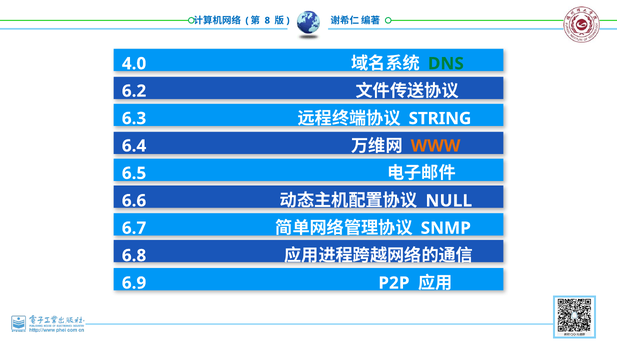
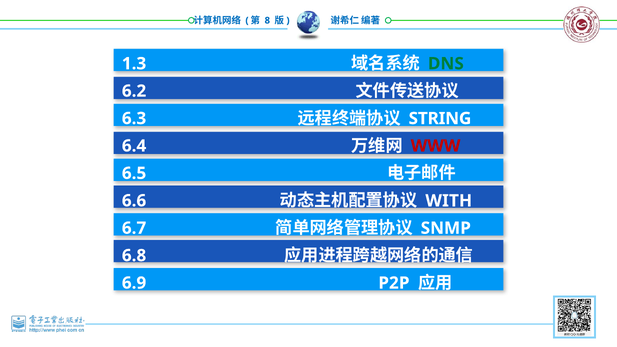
4.0: 4.0 -> 1.3 (134, 64)
WWW colour: orange -> red (436, 146)
NULL: NULL -> WITH (449, 201)
